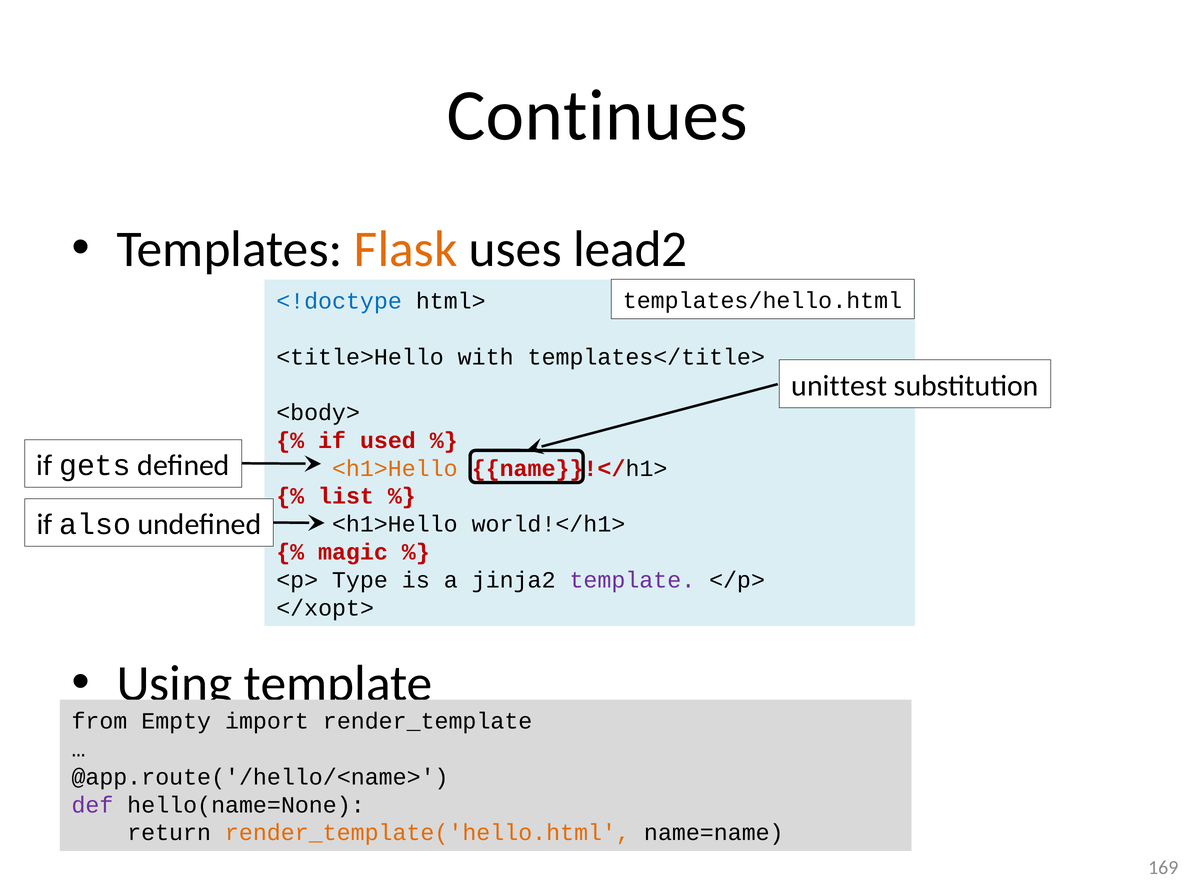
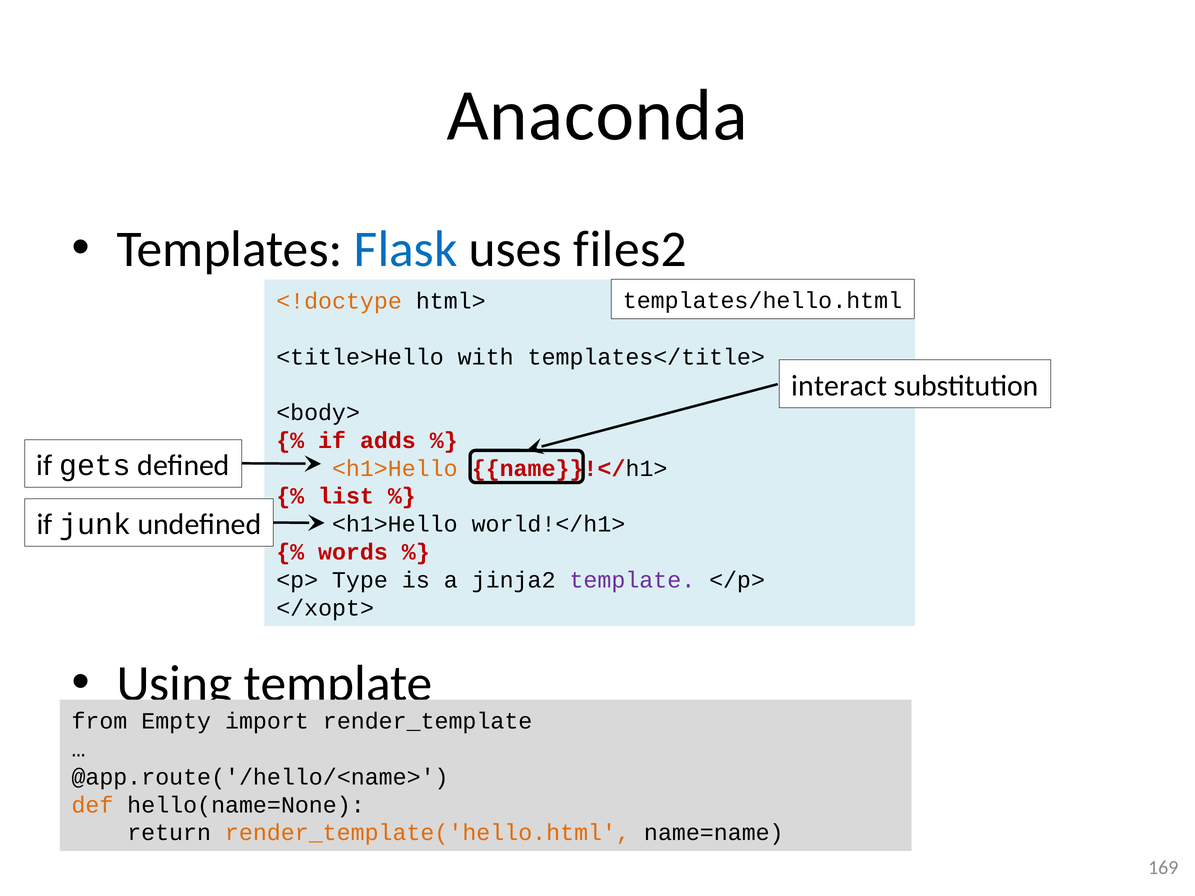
Continues: Continues -> Anaconda (597, 116)
Flask colour: orange -> blue (406, 250)
lead2: lead2 -> files2 (630, 250)
<!doctype colour: blue -> orange (339, 301)
unittest: unittest -> interact (839, 386)
used: used -> adds (388, 441)
also: also -> junk (95, 525)
magic: magic -> words (353, 552)
def colour: purple -> orange (92, 805)
